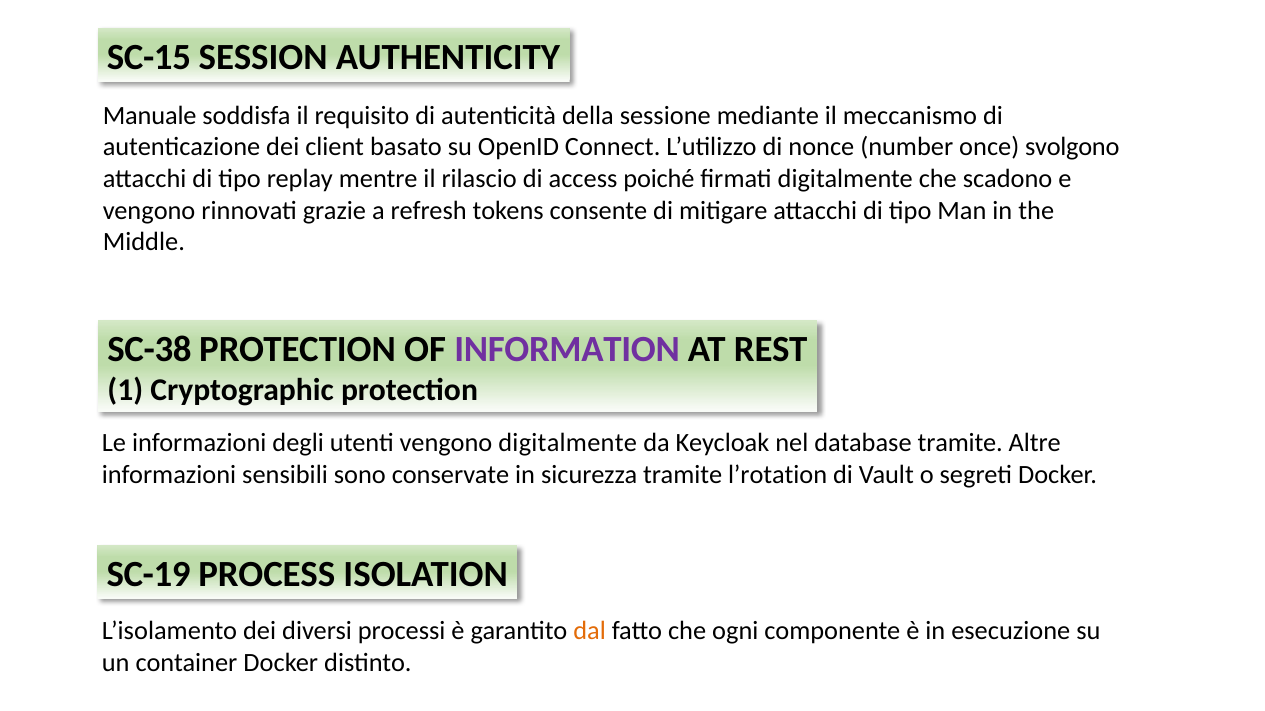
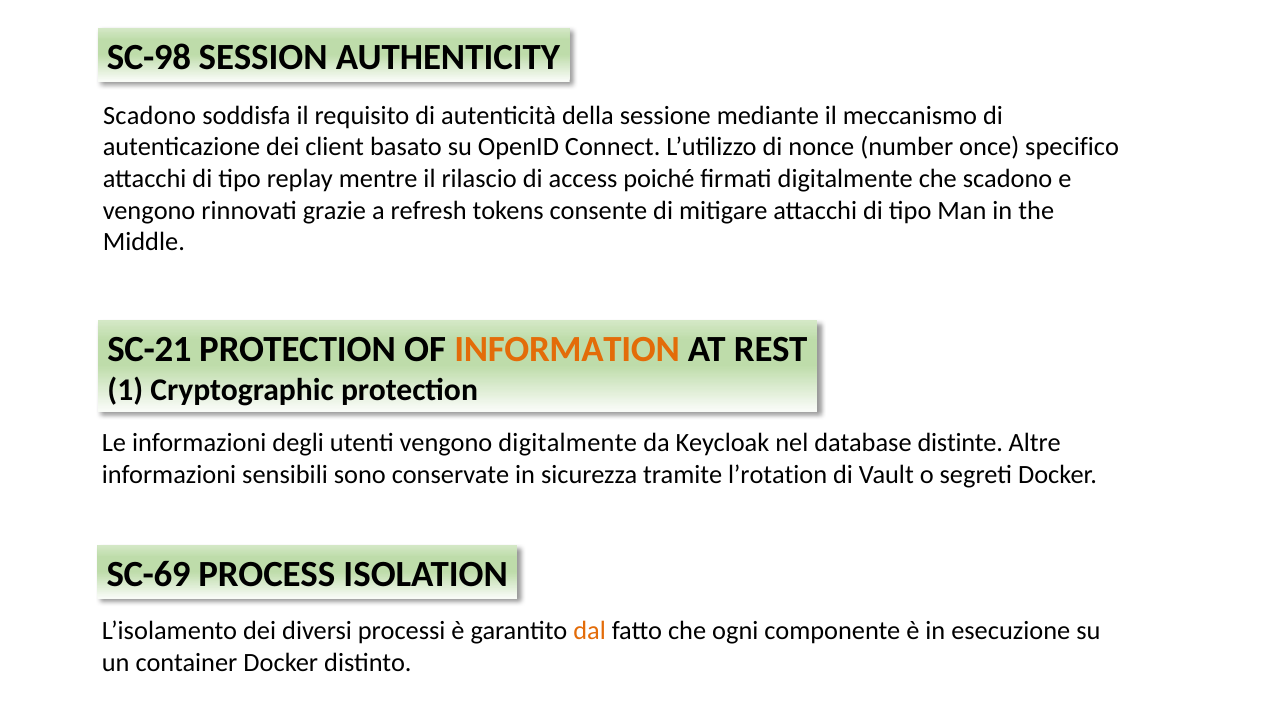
SC-15: SC-15 -> SC-98 (149, 58)
Manuale: Manuale -> Scadono (149, 116)
svolgono: svolgono -> specifico (1072, 147)
SC-38: SC-38 -> SC-21 (149, 350)
INFORMATION colour: purple -> orange (567, 350)
database tramite: tramite -> distinte (960, 443)
SC-19: SC-19 -> SC-69 (149, 575)
